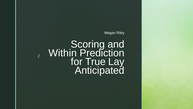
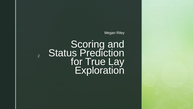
Within: Within -> Status (63, 53)
Anticipated: Anticipated -> Exploration (100, 70)
